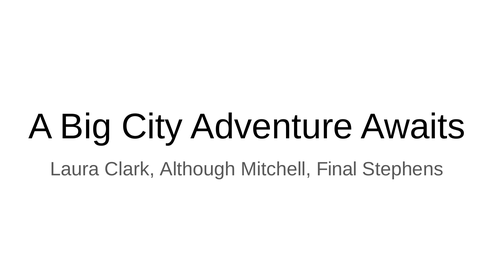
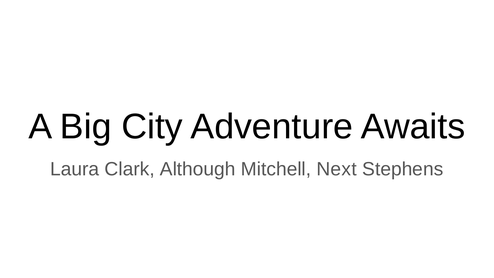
Final: Final -> Next (337, 169)
